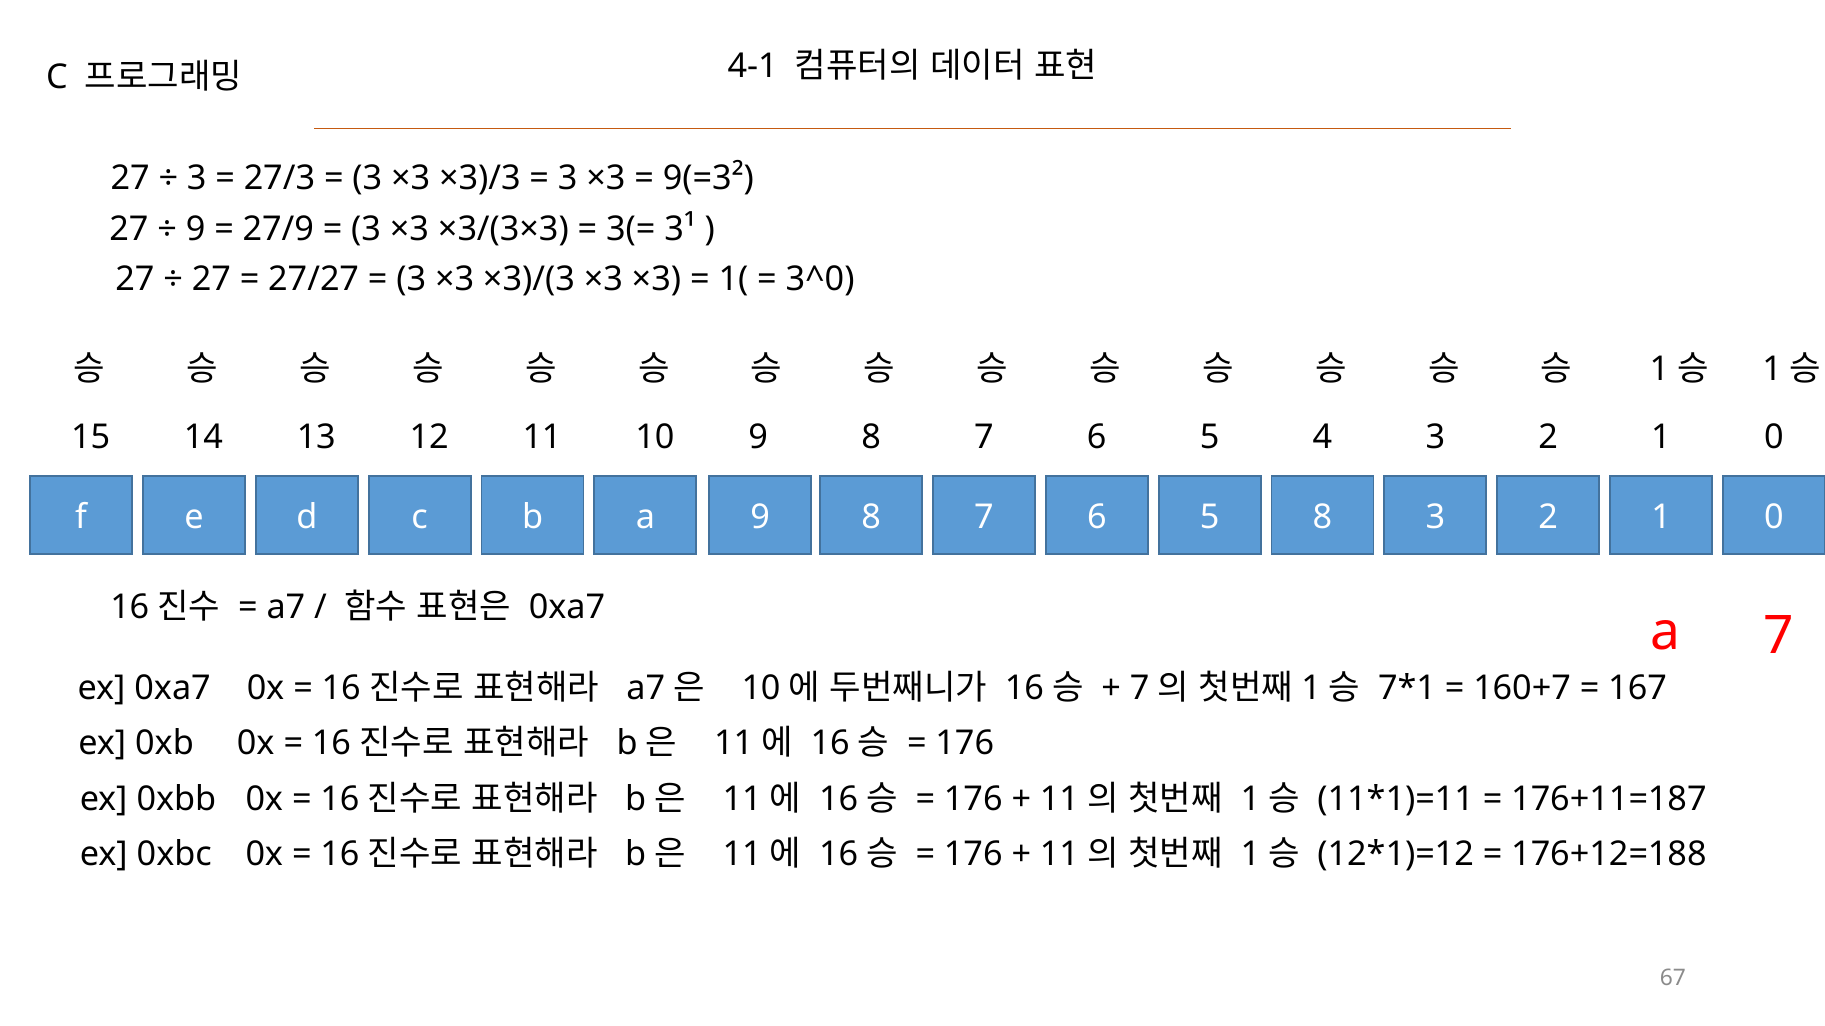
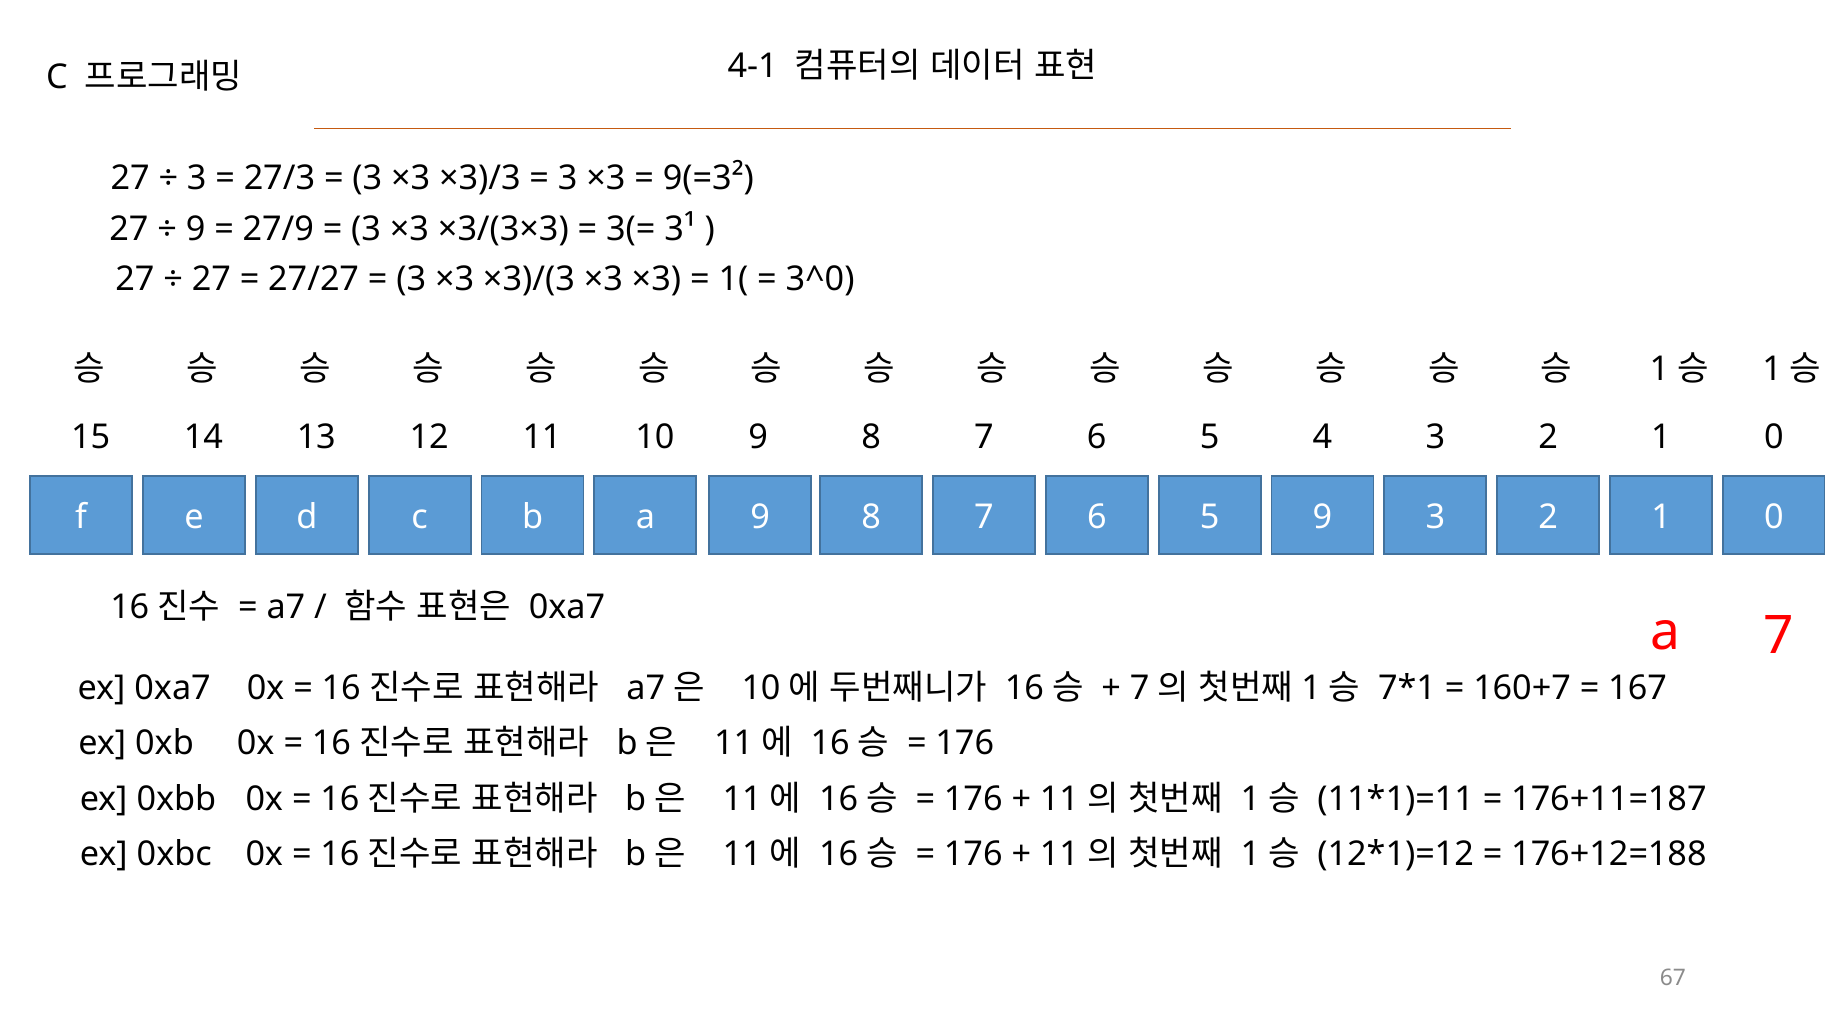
5 8: 8 -> 9 (1323, 518)
